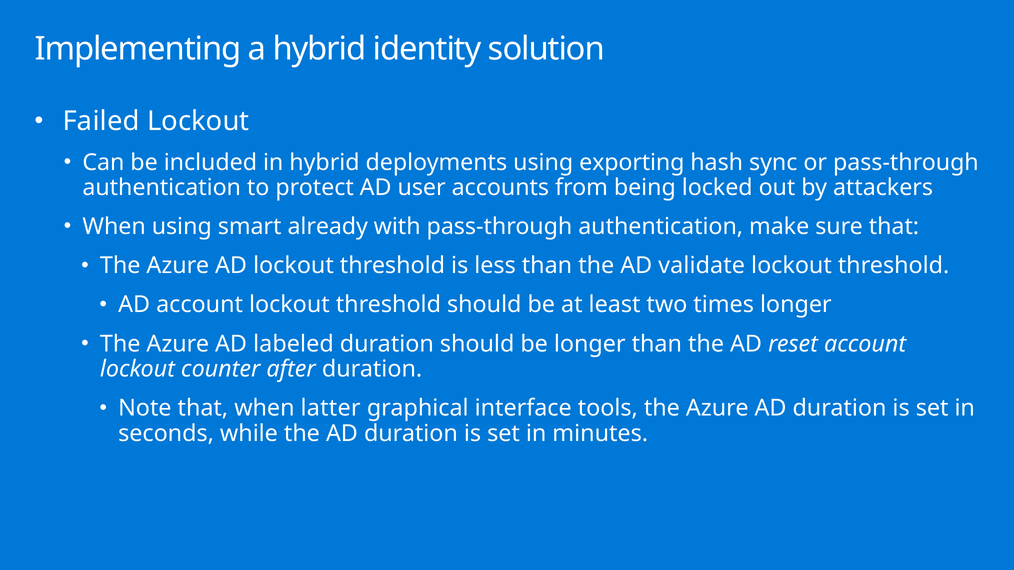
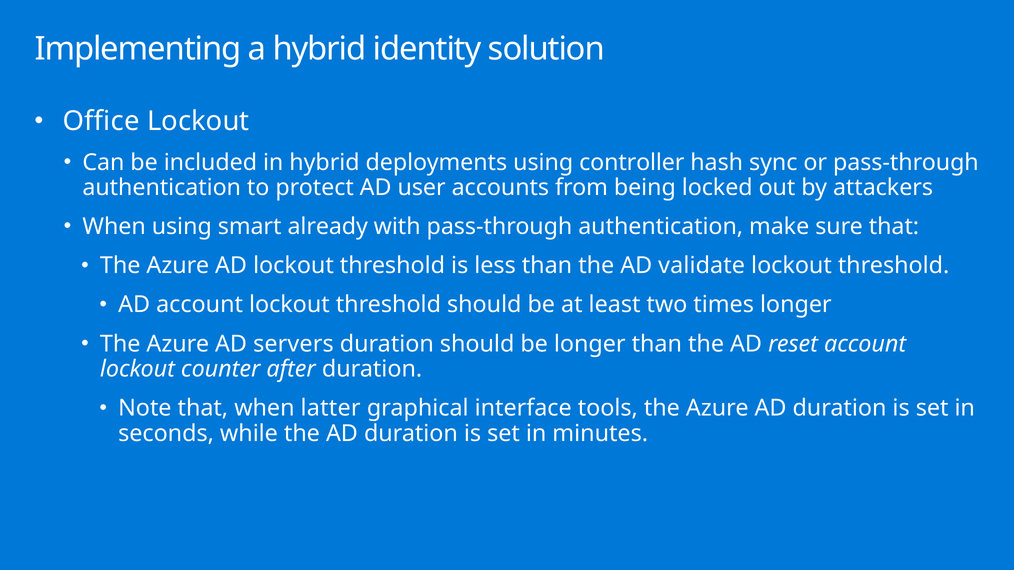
Failed: Failed -> Office (101, 121)
exporting: exporting -> controller (632, 163)
labeled: labeled -> servers (293, 344)
